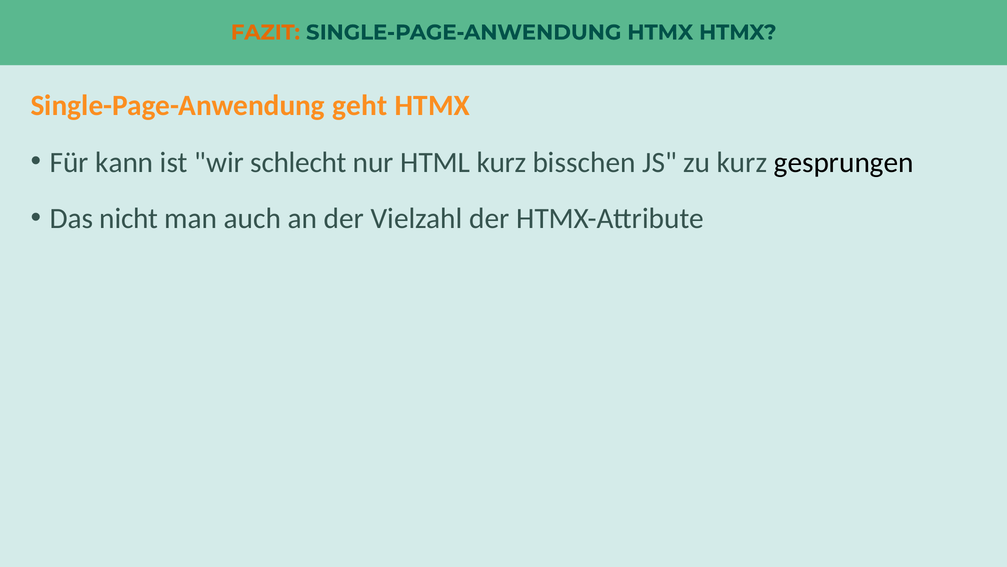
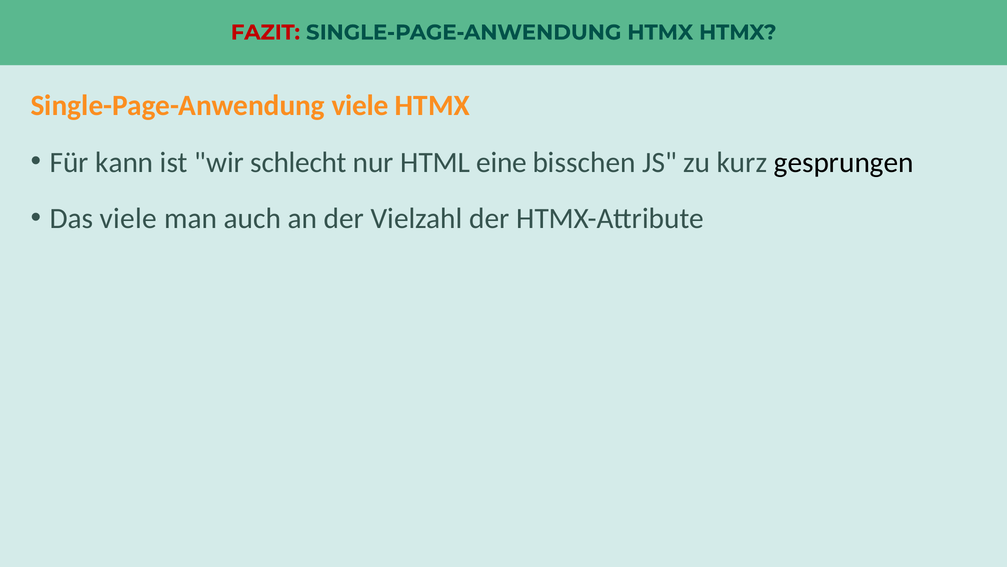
FAZIT colour: orange -> red (265, 32)
Single-Page-Anwendung geht: geht -> viele (360, 105)
HTML kurz: kurz -> eine (502, 162)
Das nicht: nicht -> viele (128, 219)
